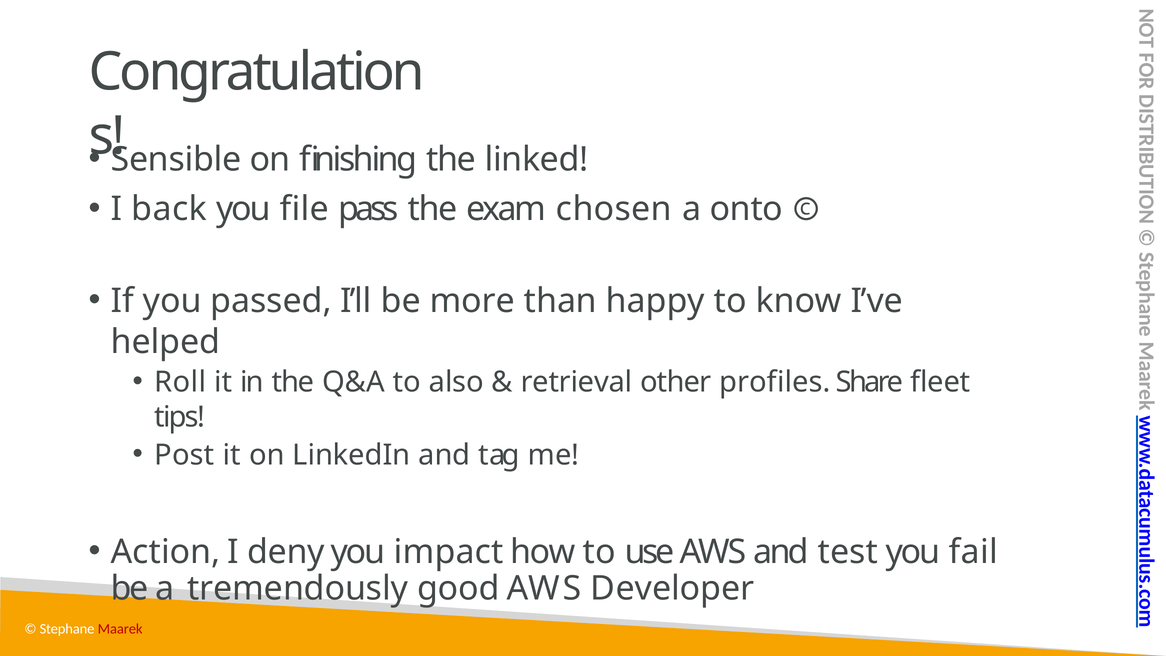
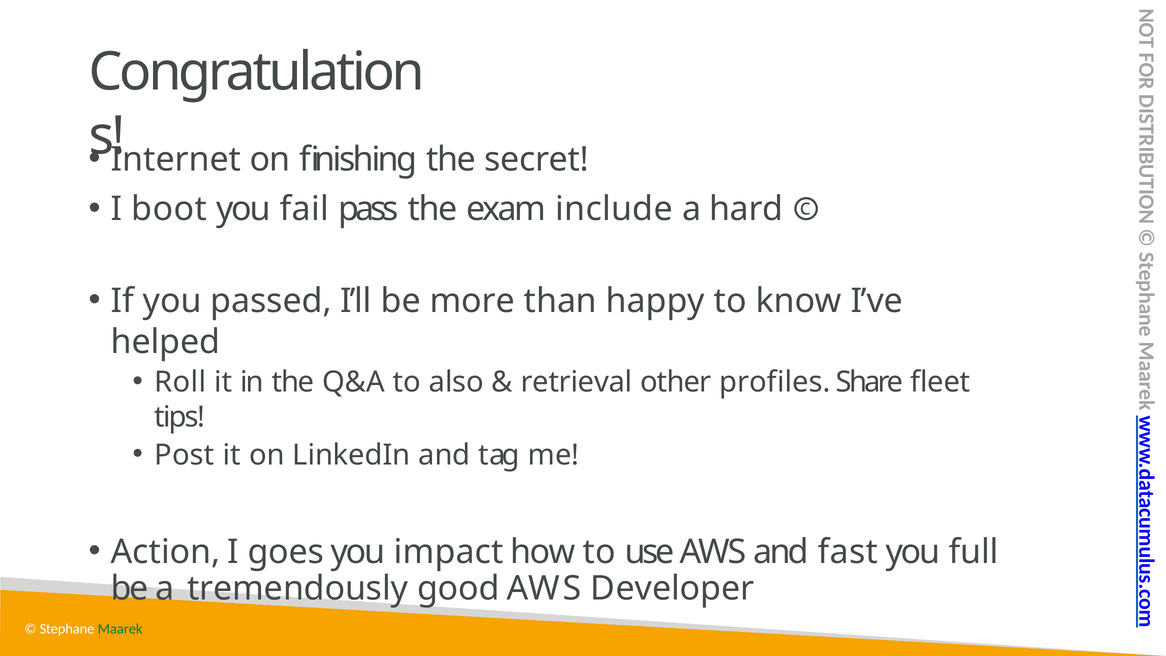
Sensible: Sensible -> Internet (176, 159)
linked: linked -> secret (537, 159)
back: back -> boot (169, 209)
file: file -> fail (304, 209)
chosen: chosen -> include (614, 209)
onto: onto -> hard (746, 209)
deny: deny -> goes (286, 552)
test: test -> fast (848, 552)
fail: fail -> full (974, 552)
Maarek colour: red -> green (120, 629)
